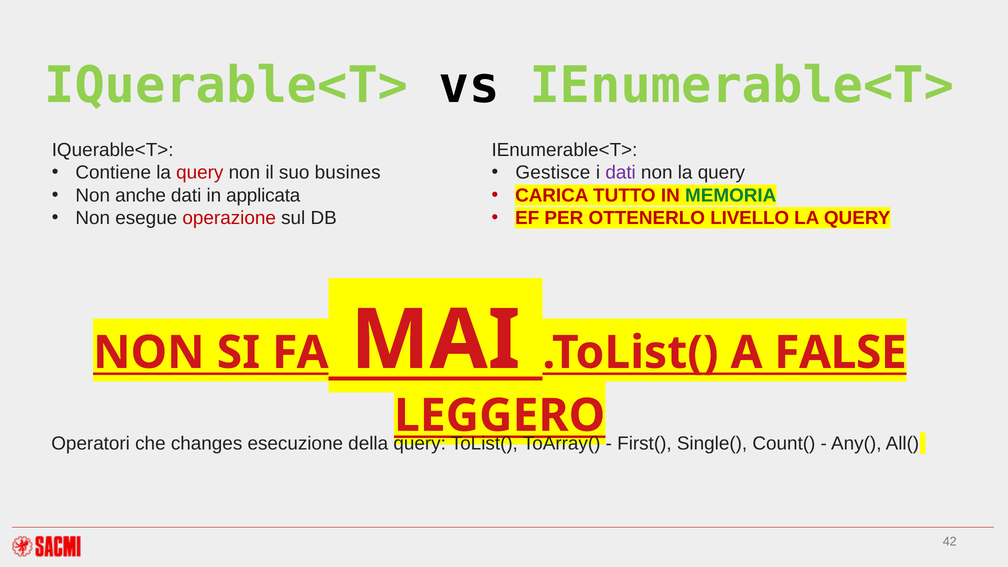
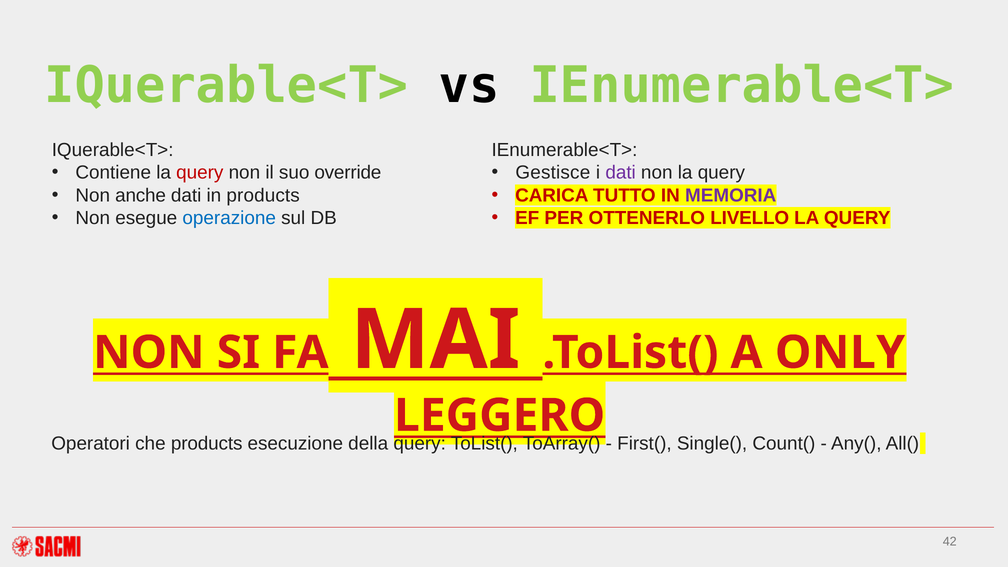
busines: busines -> override (348, 173)
in applicata: applicata -> products (263, 195)
MEMORIA colour: green -> purple (731, 195)
operazione colour: red -> blue (229, 218)
FALSE: FALSE -> ONLY (840, 353)
che changes: changes -> products (207, 444)
